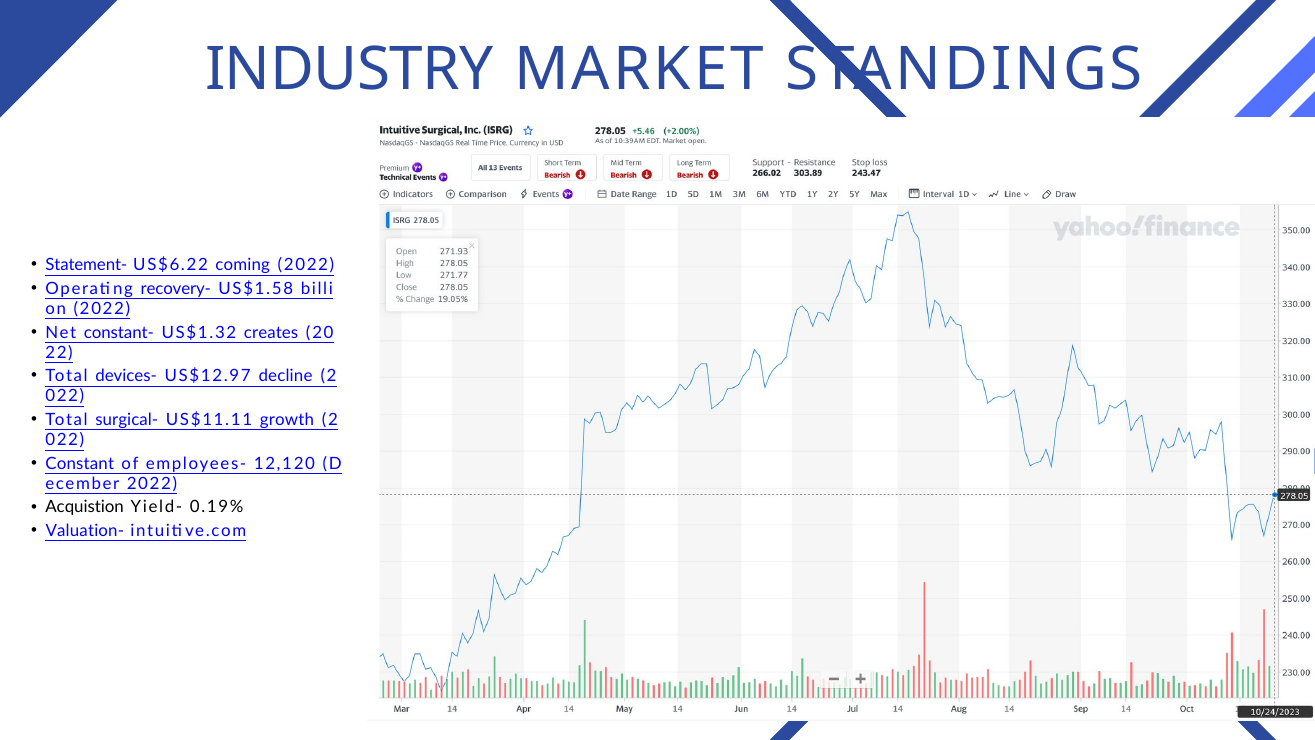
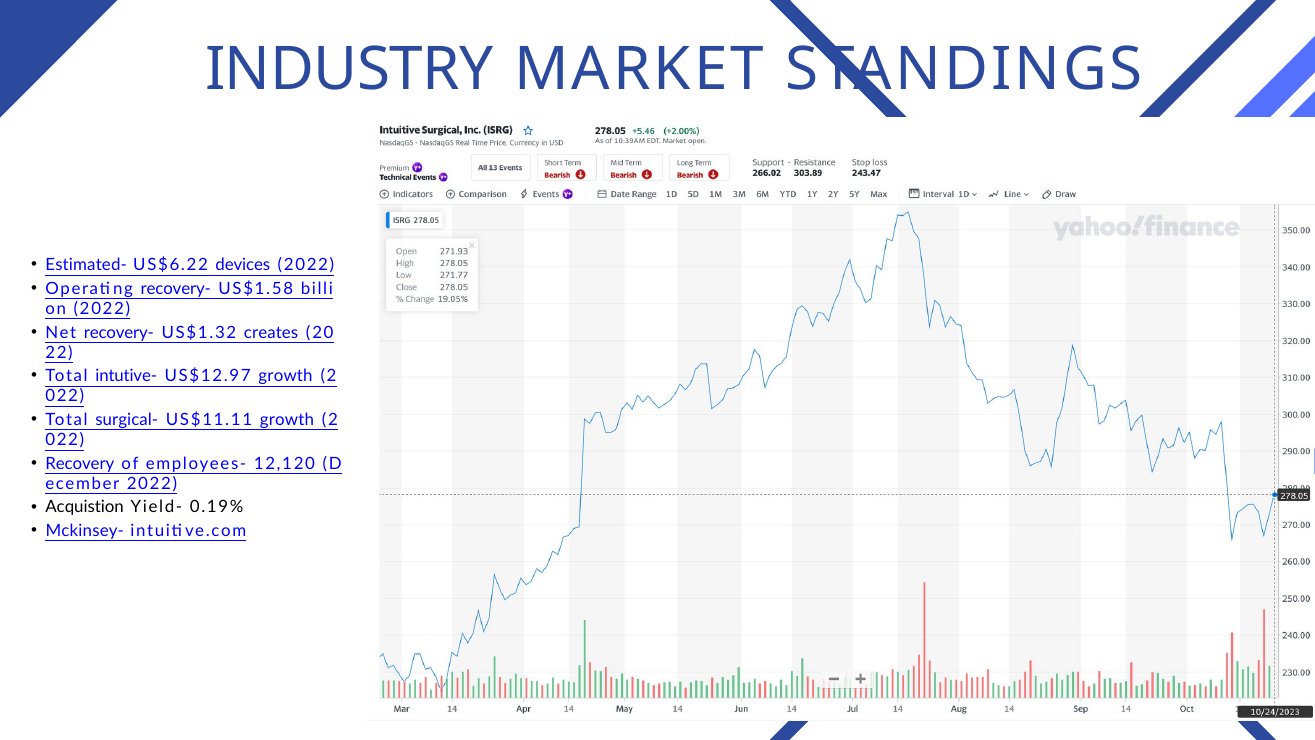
Statement-: Statement- -> Estimated- (86, 265)
coming: coming -> devices (243, 265)
Net constant-: constant- -> recovery- (119, 332)
devices-: devices- -> intutive- (126, 376)
US$12.97 decline: decline -> growth (286, 376)
Constant: Constant -> Recovery (80, 463)
Valuation-: Valuation- -> Mckinsey- (85, 531)
